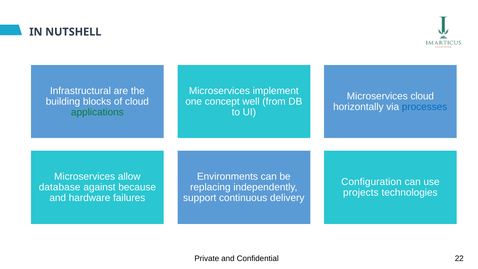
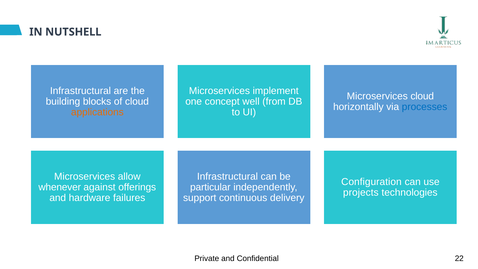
applications colour: green -> orange (97, 112)
Environments: Environments -> Infrastructural (227, 176)
database: database -> whenever (60, 187)
because: because -> offerings (137, 187)
replacing: replacing -> particular (210, 187)
